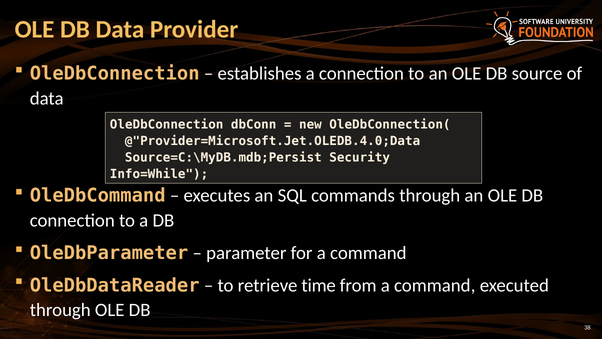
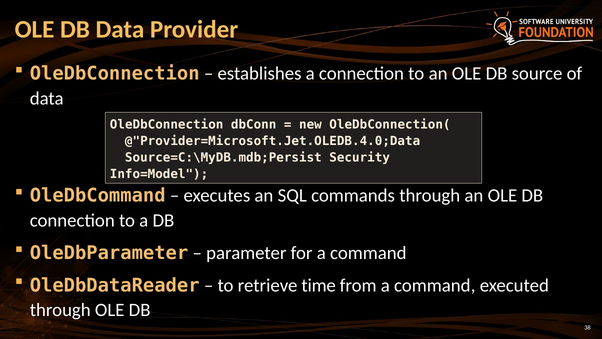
Info=While: Info=While -> Info=Model (159, 174)
